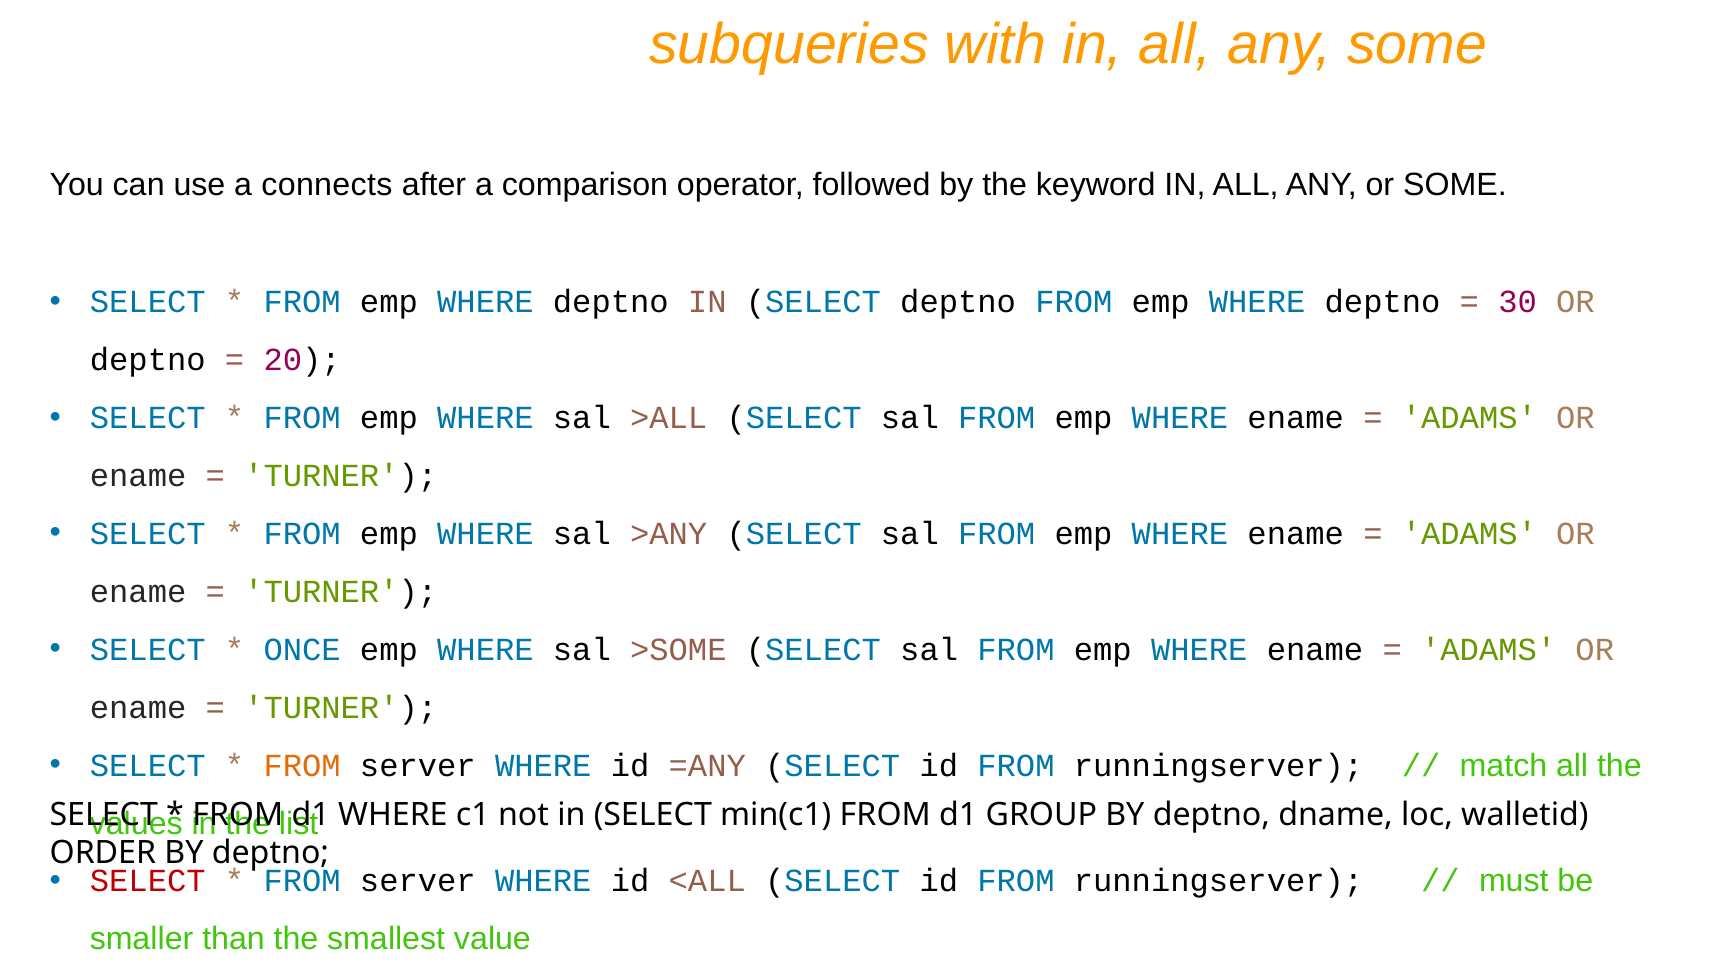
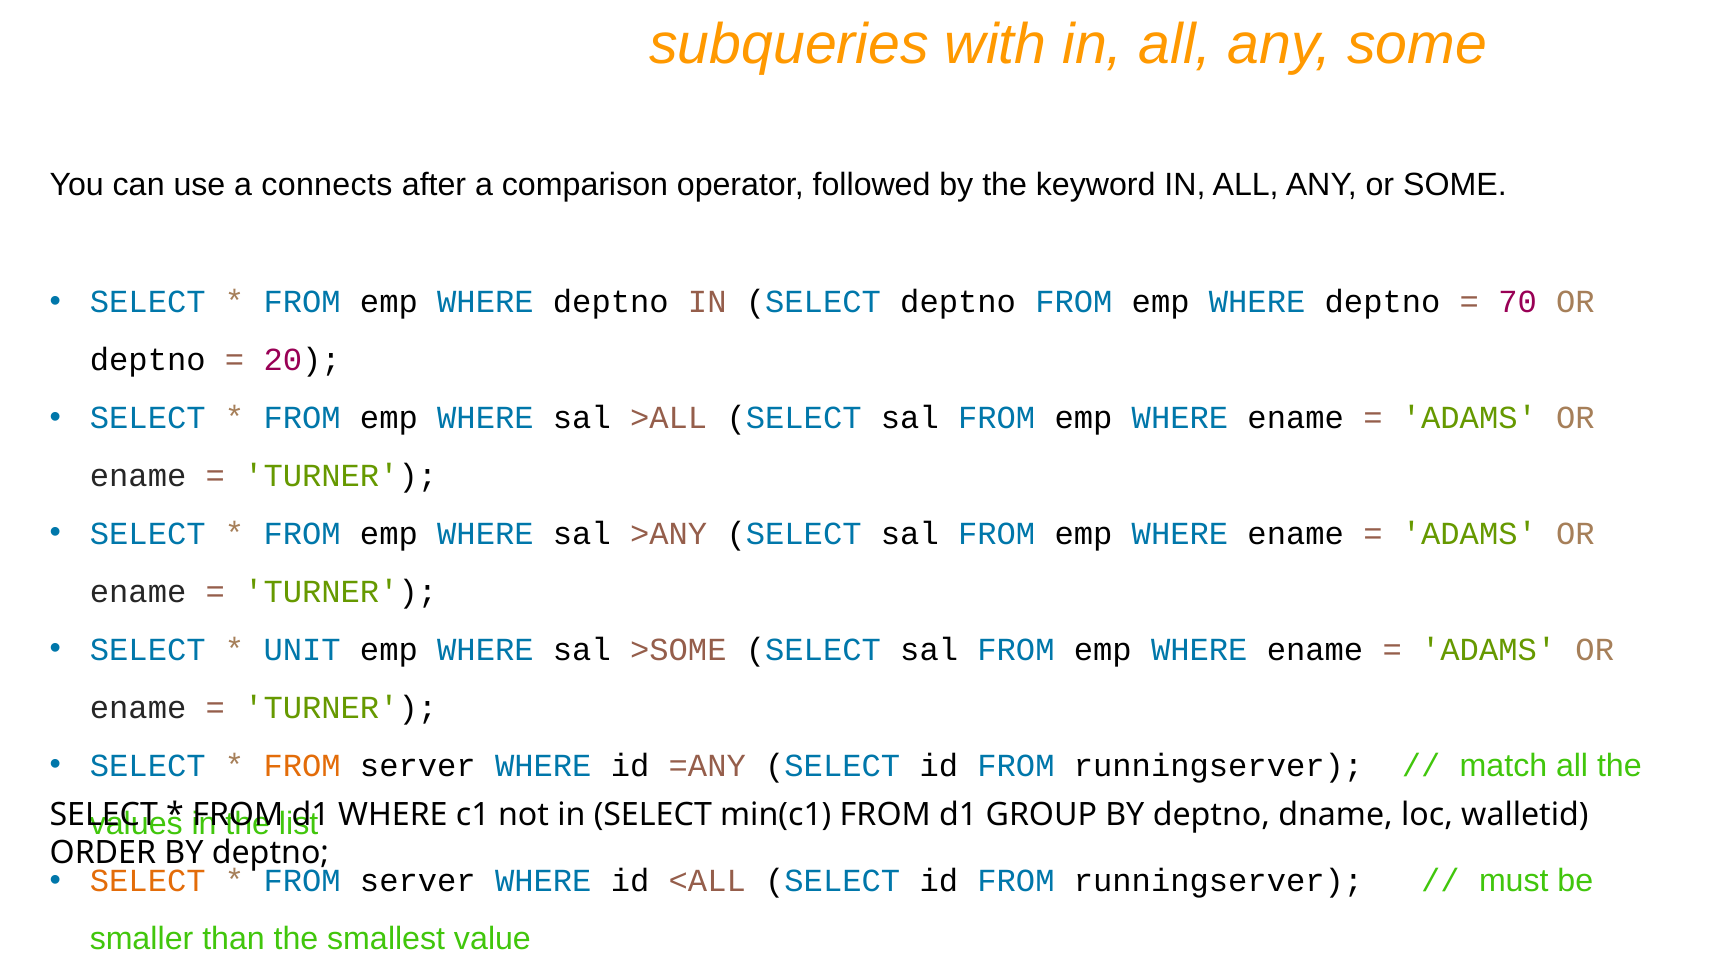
30: 30 -> 70 (1518, 302)
ONCE: ONCE -> UNIT (302, 650)
SELECT colour: red -> orange (148, 881)
